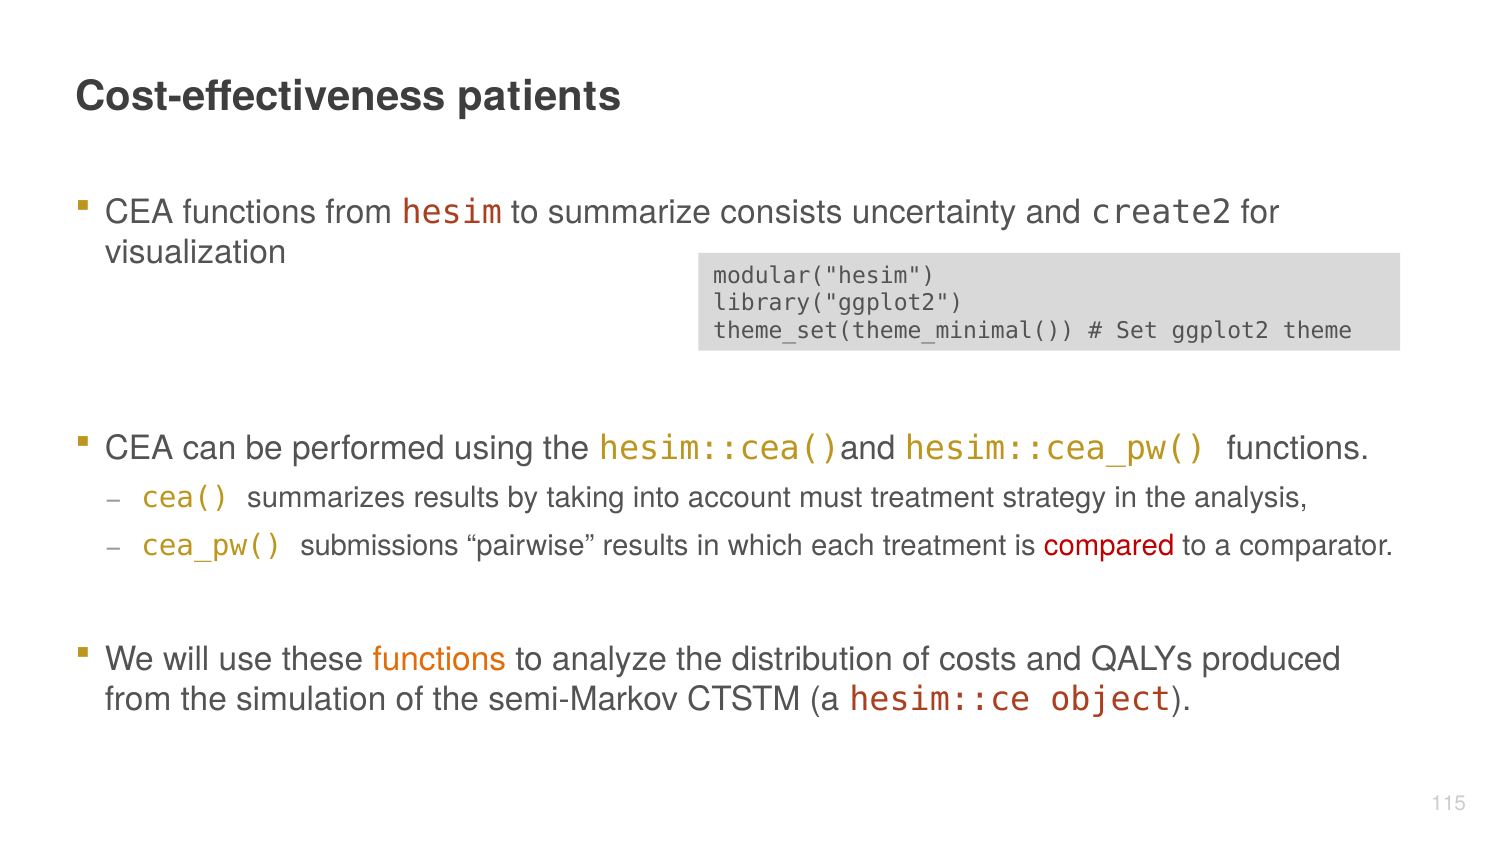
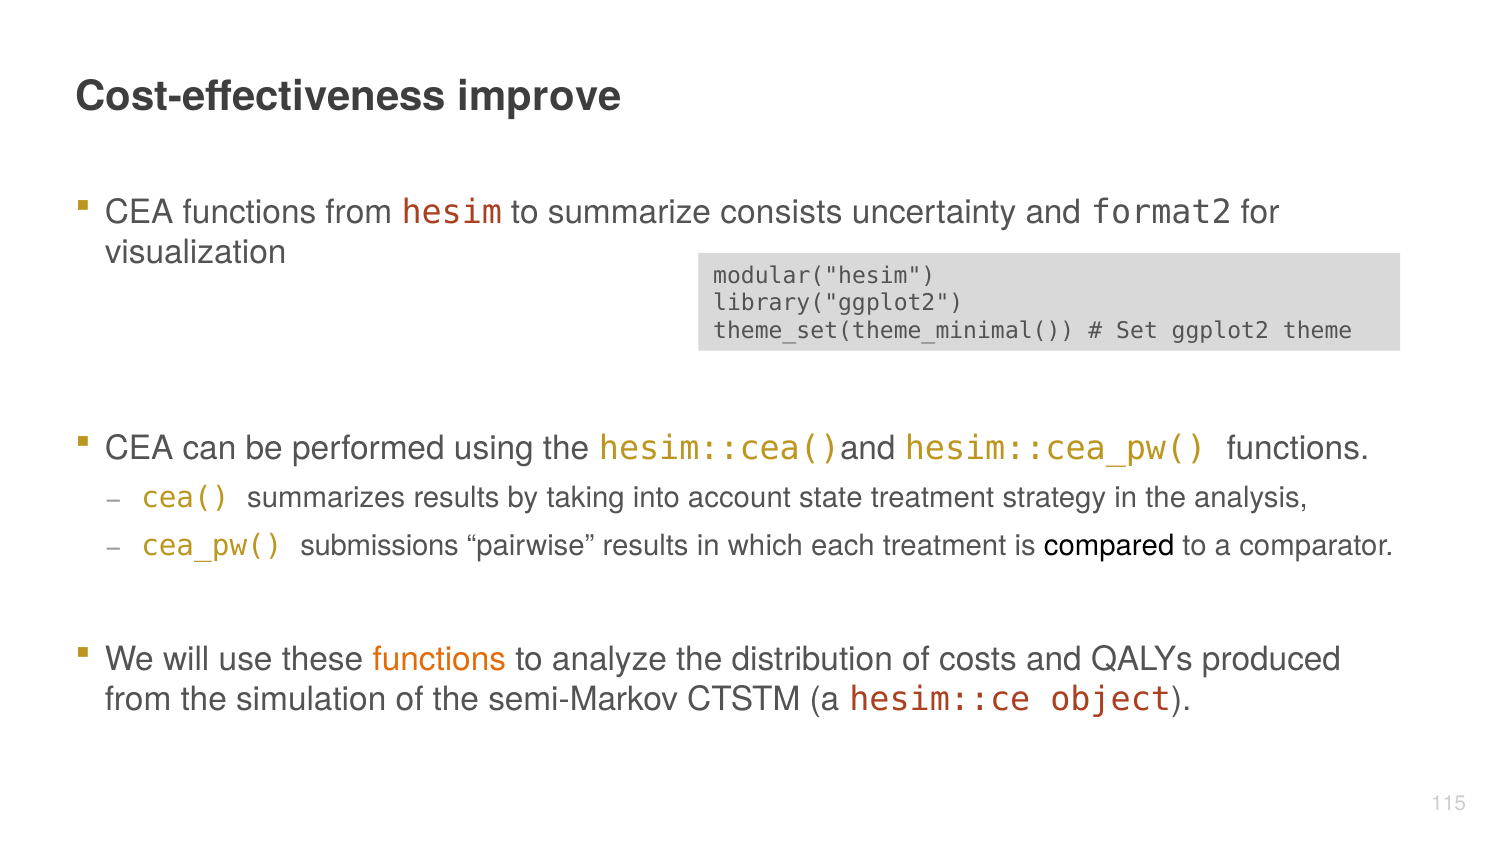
patients: patients -> improve (540, 97)
create2: create2 -> format2 (1161, 212)
must: must -> state (831, 498)
compared colour: red -> black (1109, 546)
